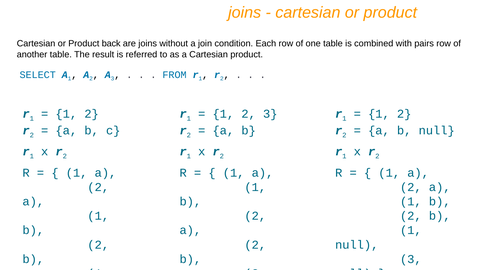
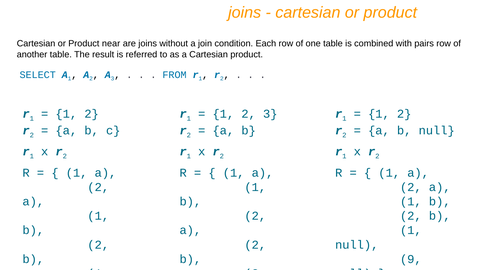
back: back -> near (111, 44)
3: 3 -> 9 (411, 260)
